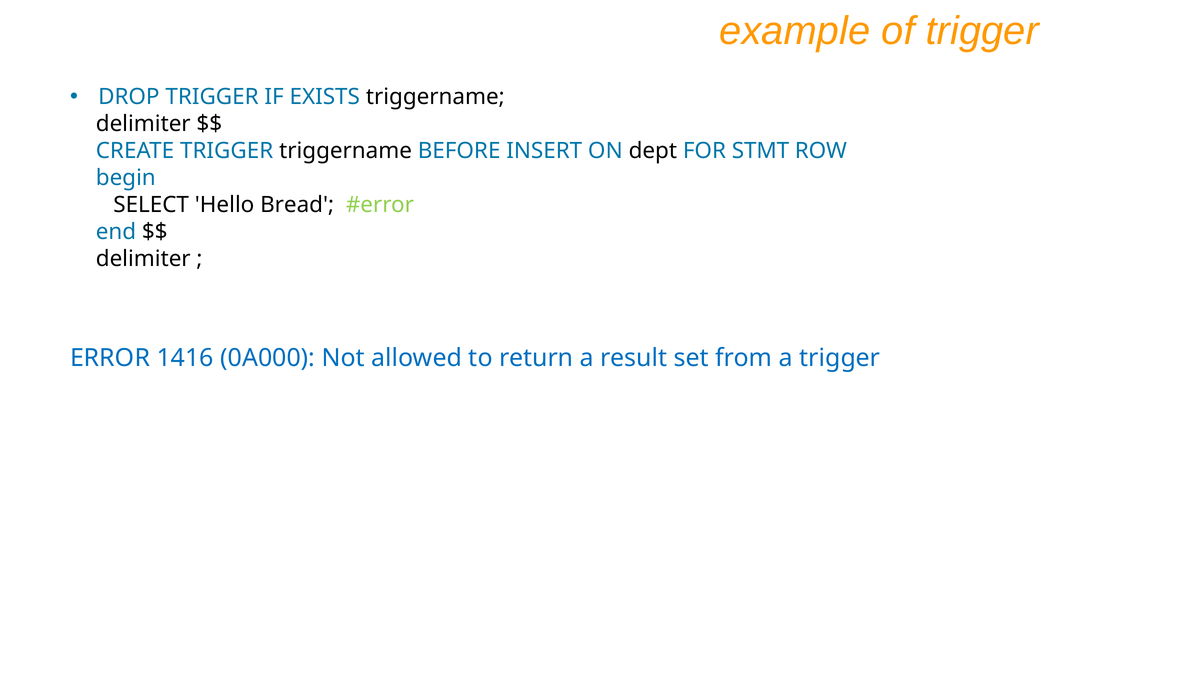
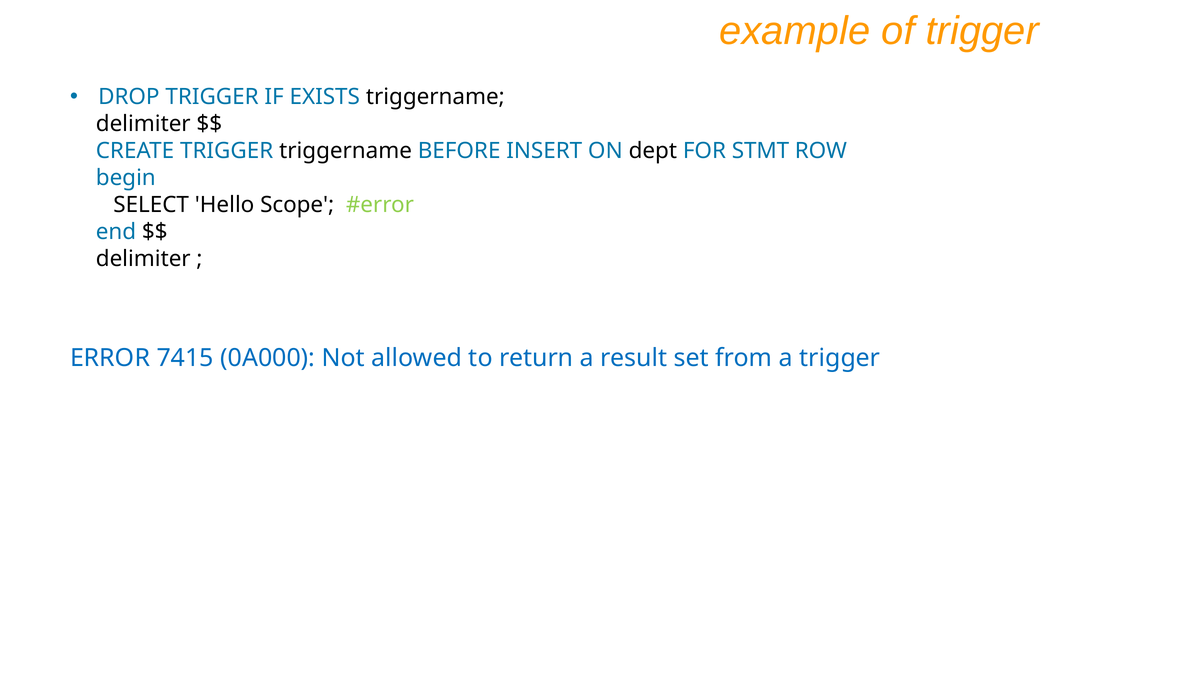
Bread: Bread -> Scope (297, 205)
1416: 1416 -> 7415 (185, 358)
